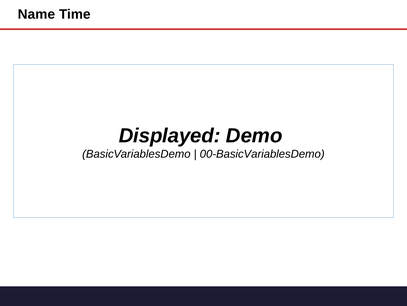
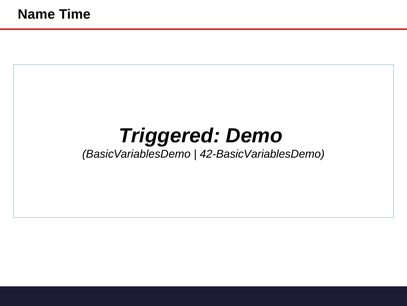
Displayed: Displayed -> Triggered (169, 135)
00-BasicVariablesDemo: 00-BasicVariablesDemo -> 42-BasicVariablesDemo (262, 154)
